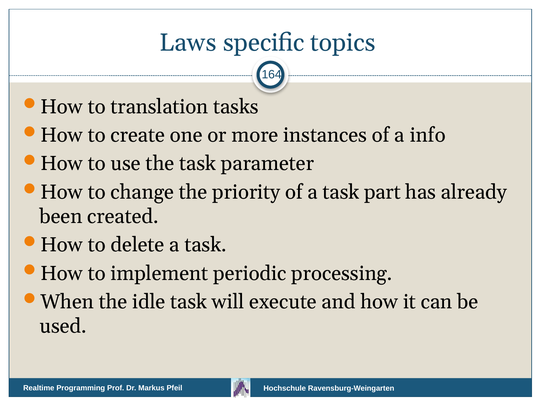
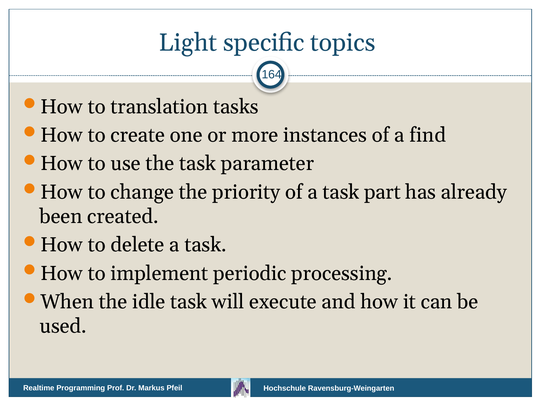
Laws: Laws -> Light (188, 43)
info: info -> find (428, 135)
